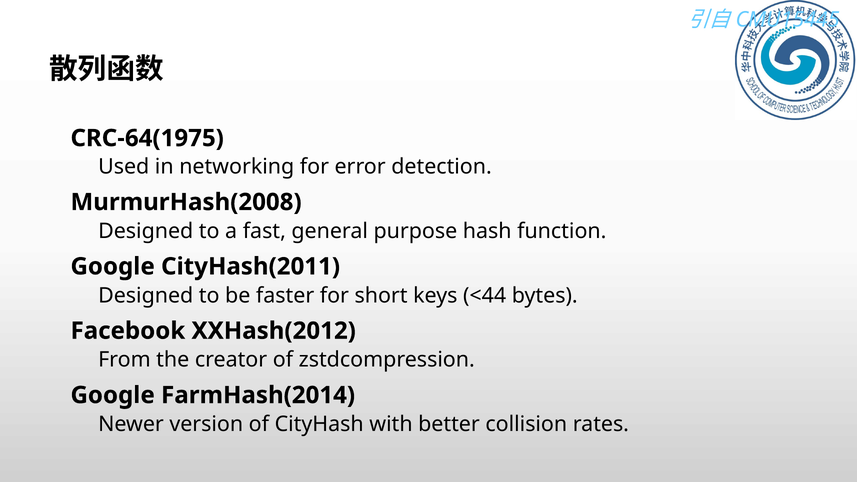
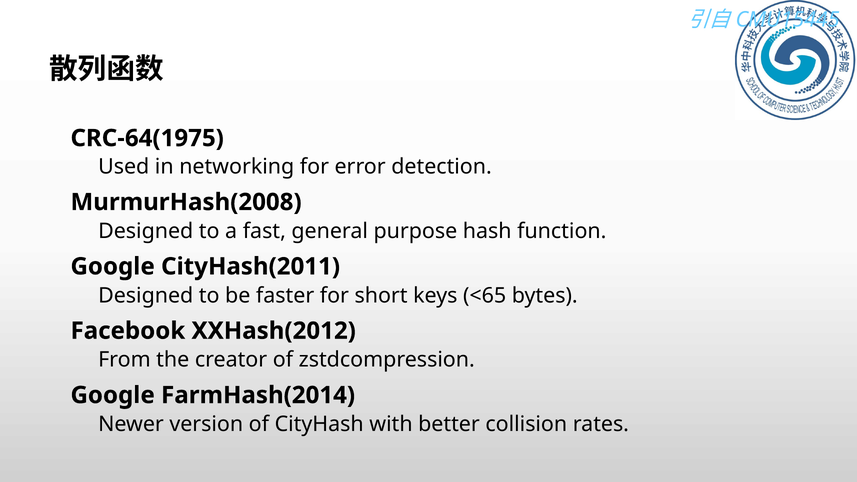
<44: <44 -> <65 (485, 296)
